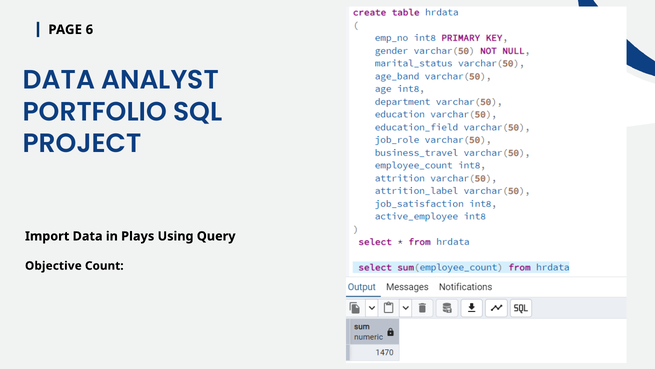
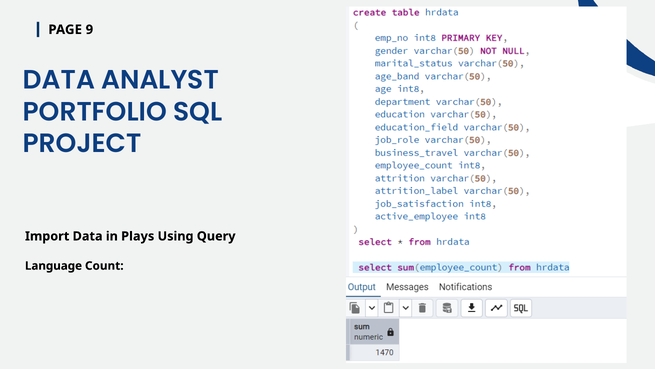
6: 6 -> 9 (89, 30)
Objective: Objective -> Language (53, 265)
